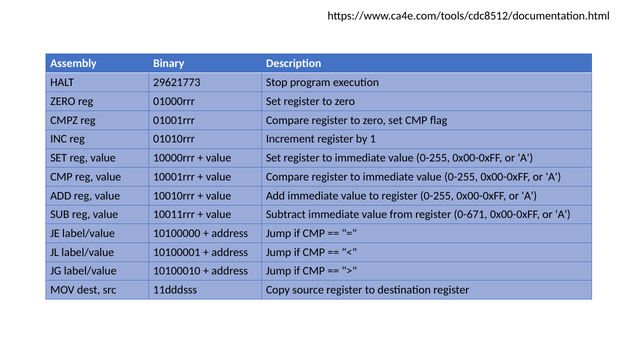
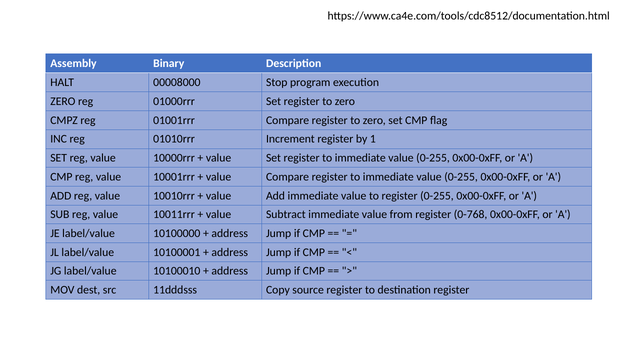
29621773: 29621773 -> 00008000 (177, 82)
0-671: 0-671 -> 0-768 (471, 214)
